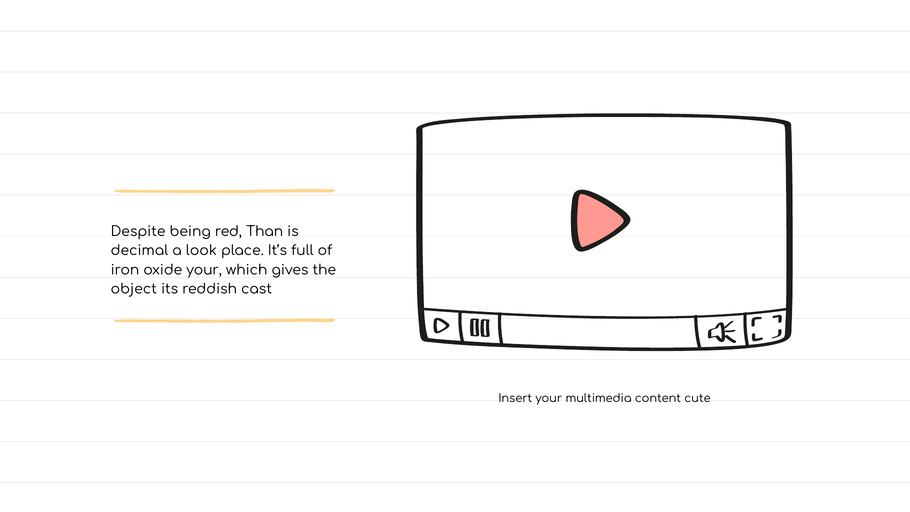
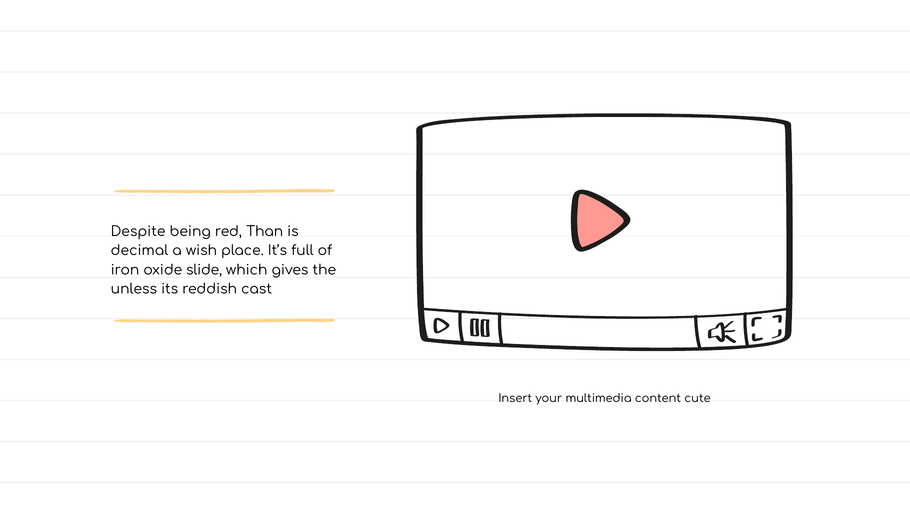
look: look -> wish (201, 251)
oxide your: your -> slide (204, 270)
object: object -> unless (134, 289)
